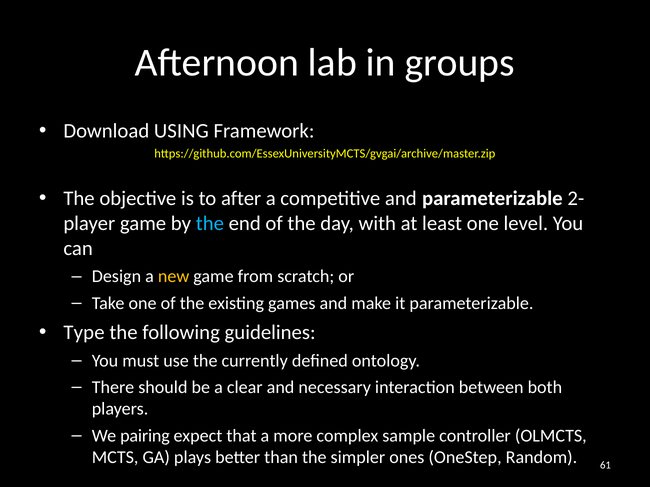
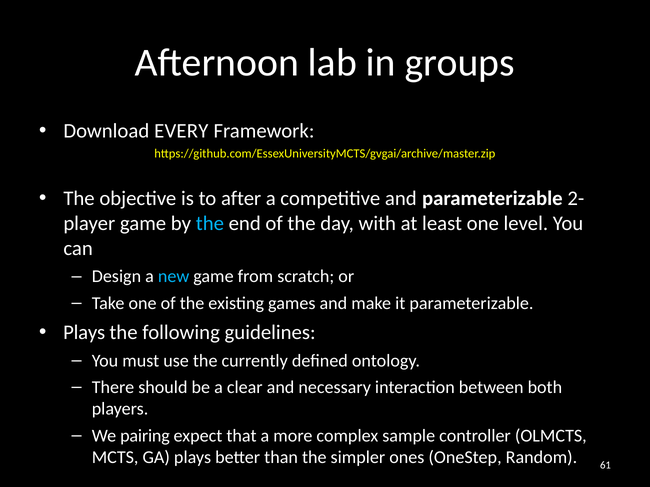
USING: USING -> EVERY (181, 131)
new colour: yellow -> light blue (174, 277)
Type: Type -> Plays (84, 333)
